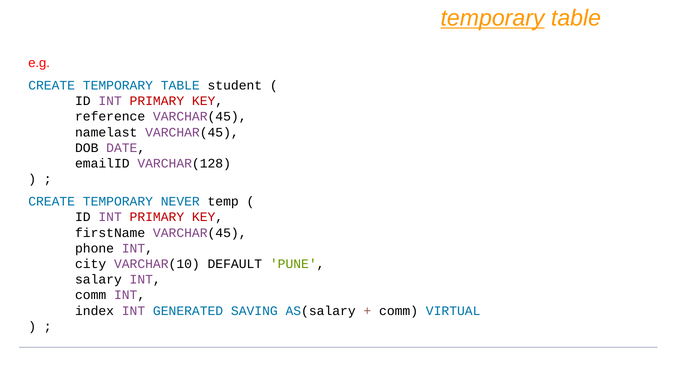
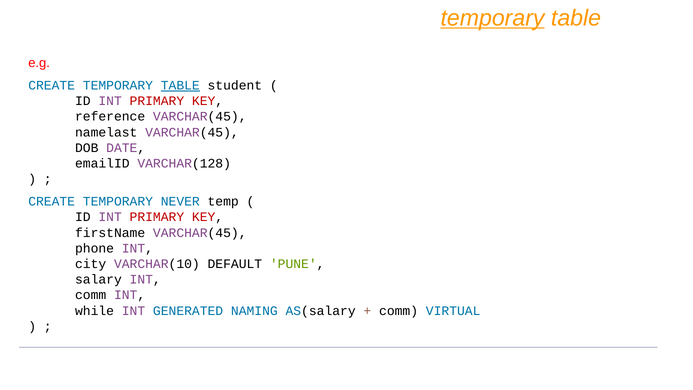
TABLE underline: none -> present (180, 85)
index: index -> while (95, 311)
SAVING: SAVING -> NAMING (254, 311)
